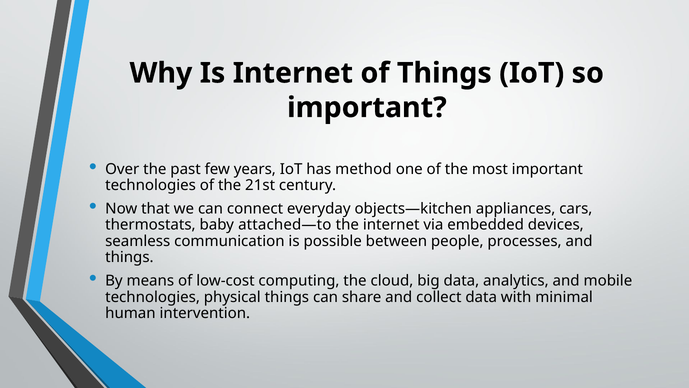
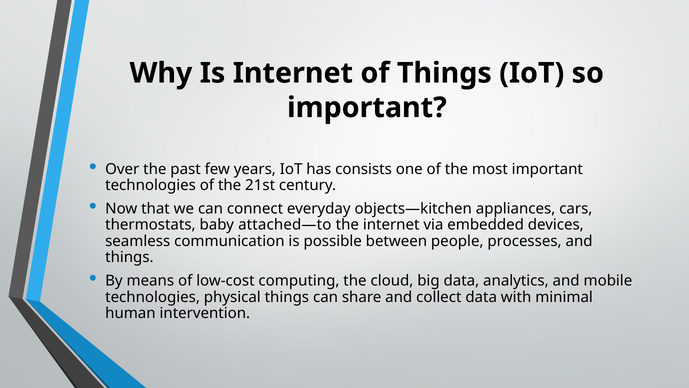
method: method -> consists (364, 169)
